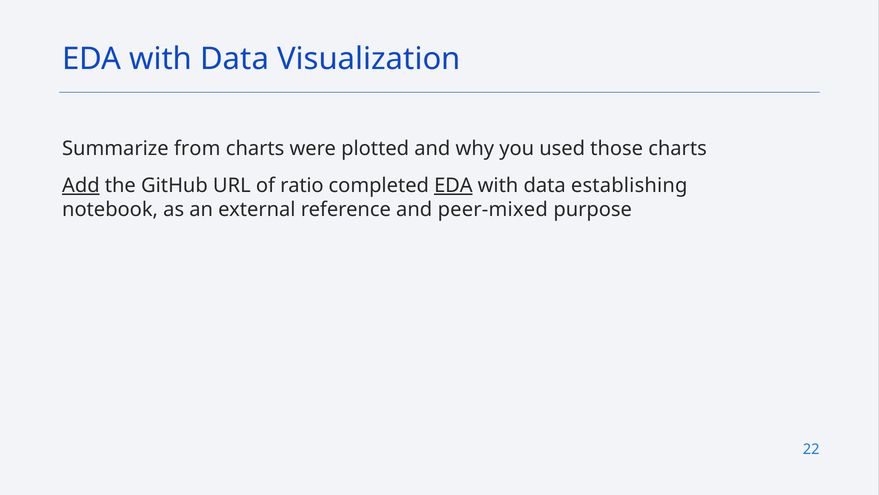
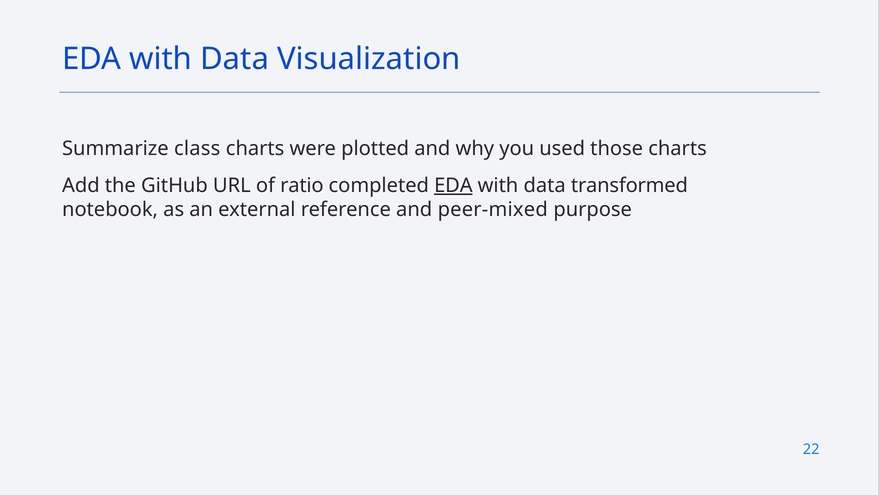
from: from -> class (197, 148)
Add underline: present -> none (81, 185)
establishing: establishing -> transformed (629, 185)
